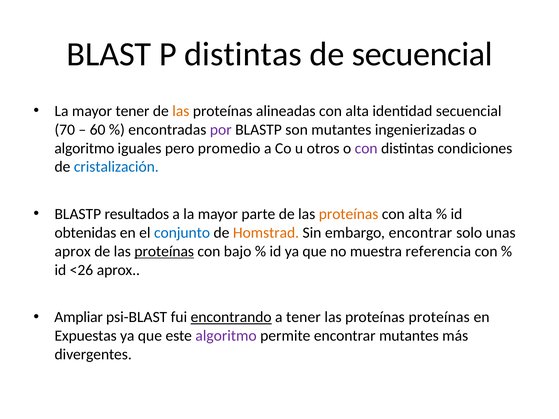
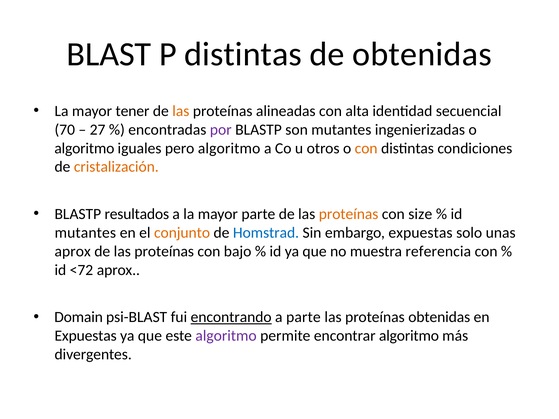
de secuencial: secuencial -> obtenidas (422, 54)
60: 60 -> 27 (98, 130)
pero promedio: promedio -> algoritmo (229, 148)
con colour: purple -> orange (366, 148)
cristalización colour: blue -> orange (116, 167)
alta: alta -> size (420, 214)
obtenidas: obtenidas -> mutantes (85, 233)
conjunto colour: blue -> orange (182, 233)
Homstrad colour: orange -> blue (266, 233)
embargo encontrar: encontrar -> expuestas (421, 233)
proteínas underline: present -> none (164, 251)
<26: <26 -> <72 (81, 270)
Ampliar: Ampliar -> Domain (79, 317)
a tener: tener -> parte (303, 317)
proteínas proteínas: proteínas -> obtenidas (439, 317)
encontrar mutantes: mutantes -> algoritmo (409, 336)
